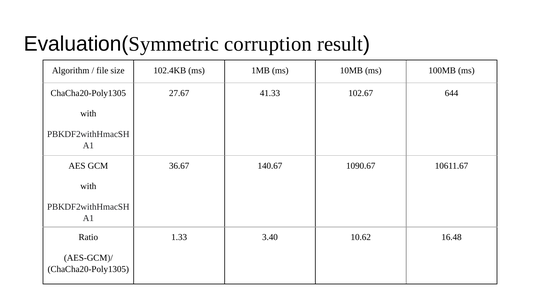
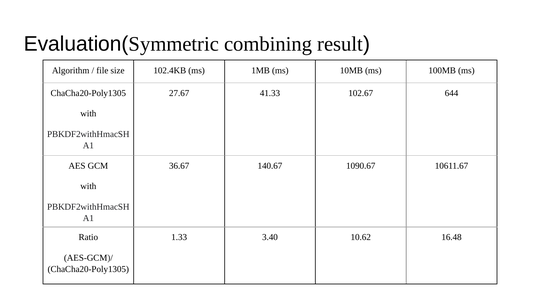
corruption: corruption -> combining (268, 44)
